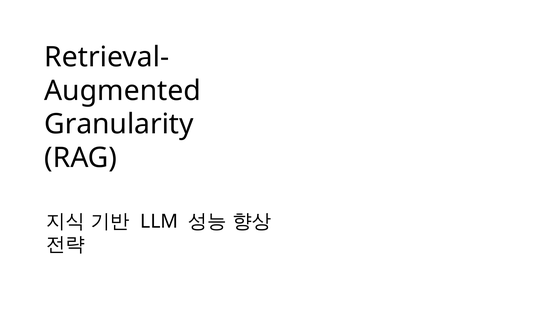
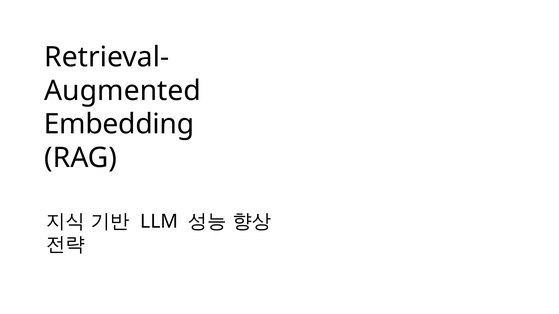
Granularity: Granularity -> Embedding (119, 124)
